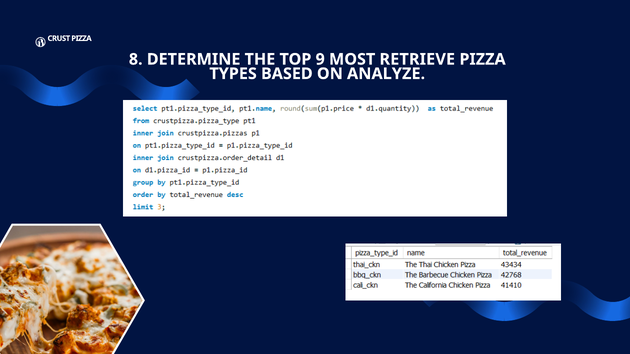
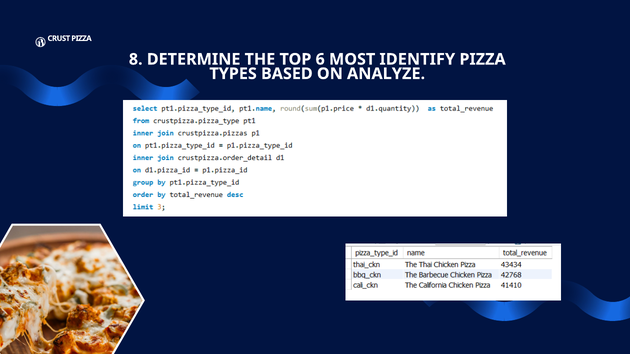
9: 9 -> 6 (320, 59)
RETRIEVE: RETRIEVE -> IDENTIFY (417, 59)
